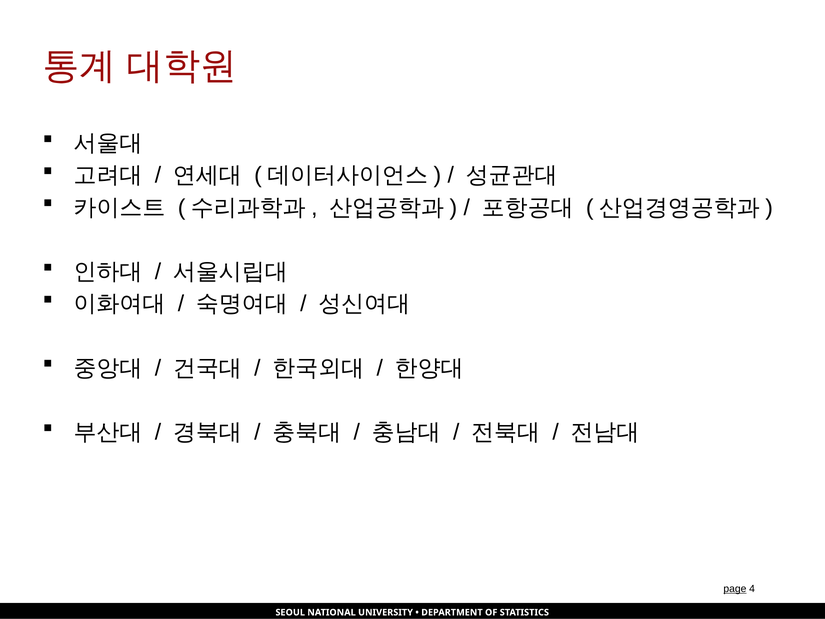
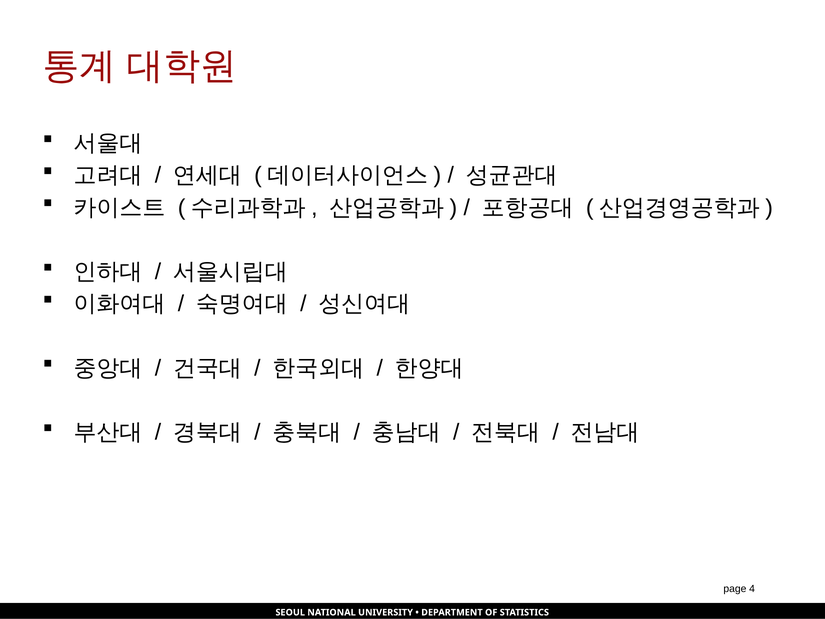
page underline: present -> none (735, 588)
